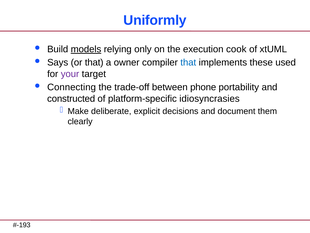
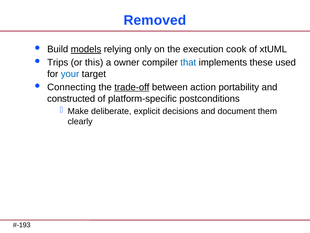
Uniformly: Uniformly -> Removed (155, 20)
Says: Says -> Trips (58, 62)
or that: that -> this (94, 62)
your colour: purple -> blue (70, 74)
trade-off underline: none -> present (132, 87)
phone: phone -> action (203, 87)
idiosyncrasies: idiosyncrasies -> postconditions (210, 98)
